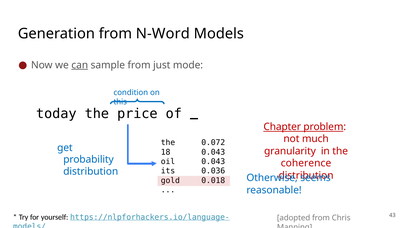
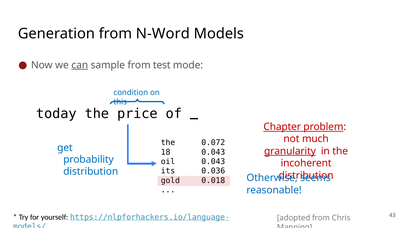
just: just -> test (162, 65)
granularity underline: none -> present (290, 151)
coherence: coherence -> incoherent (306, 163)
